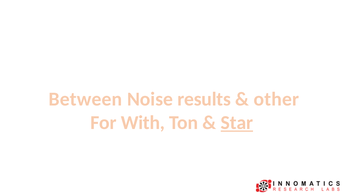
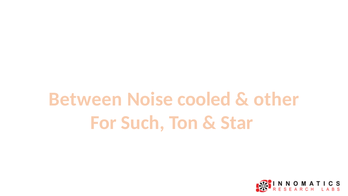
results: results -> cooled (204, 99)
With: With -> Such (143, 123)
Star underline: present -> none (237, 123)
